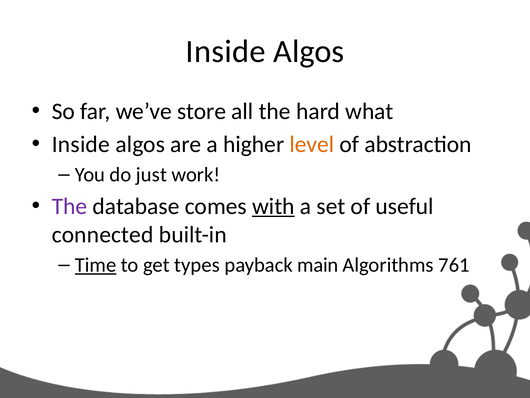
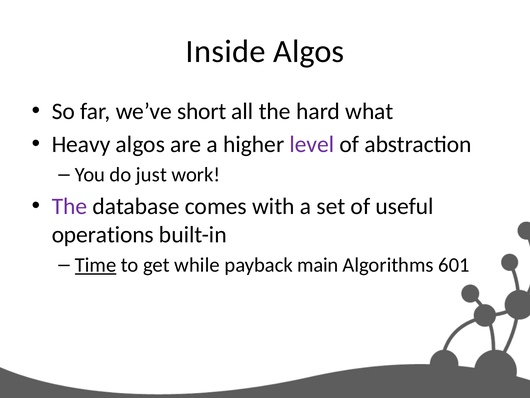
store: store -> short (202, 111)
Inside: Inside -> Heavy (81, 144)
level colour: orange -> purple (312, 144)
with underline: present -> none (273, 206)
connected: connected -> operations (103, 234)
types: types -> while (197, 265)
761: 761 -> 601 (454, 265)
